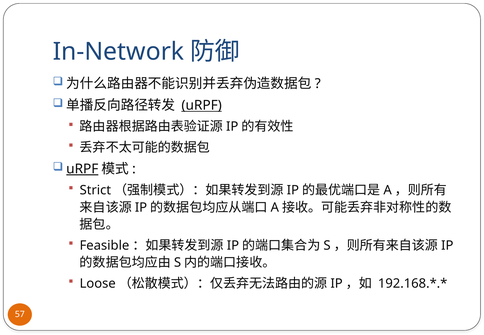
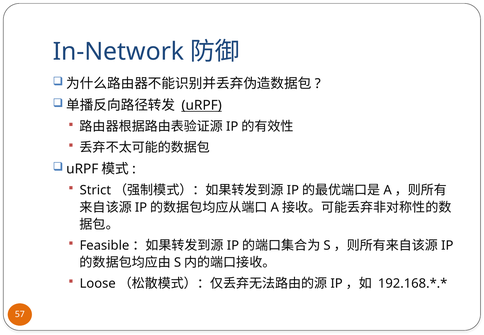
uRPF underline: present -> none (82, 169)
